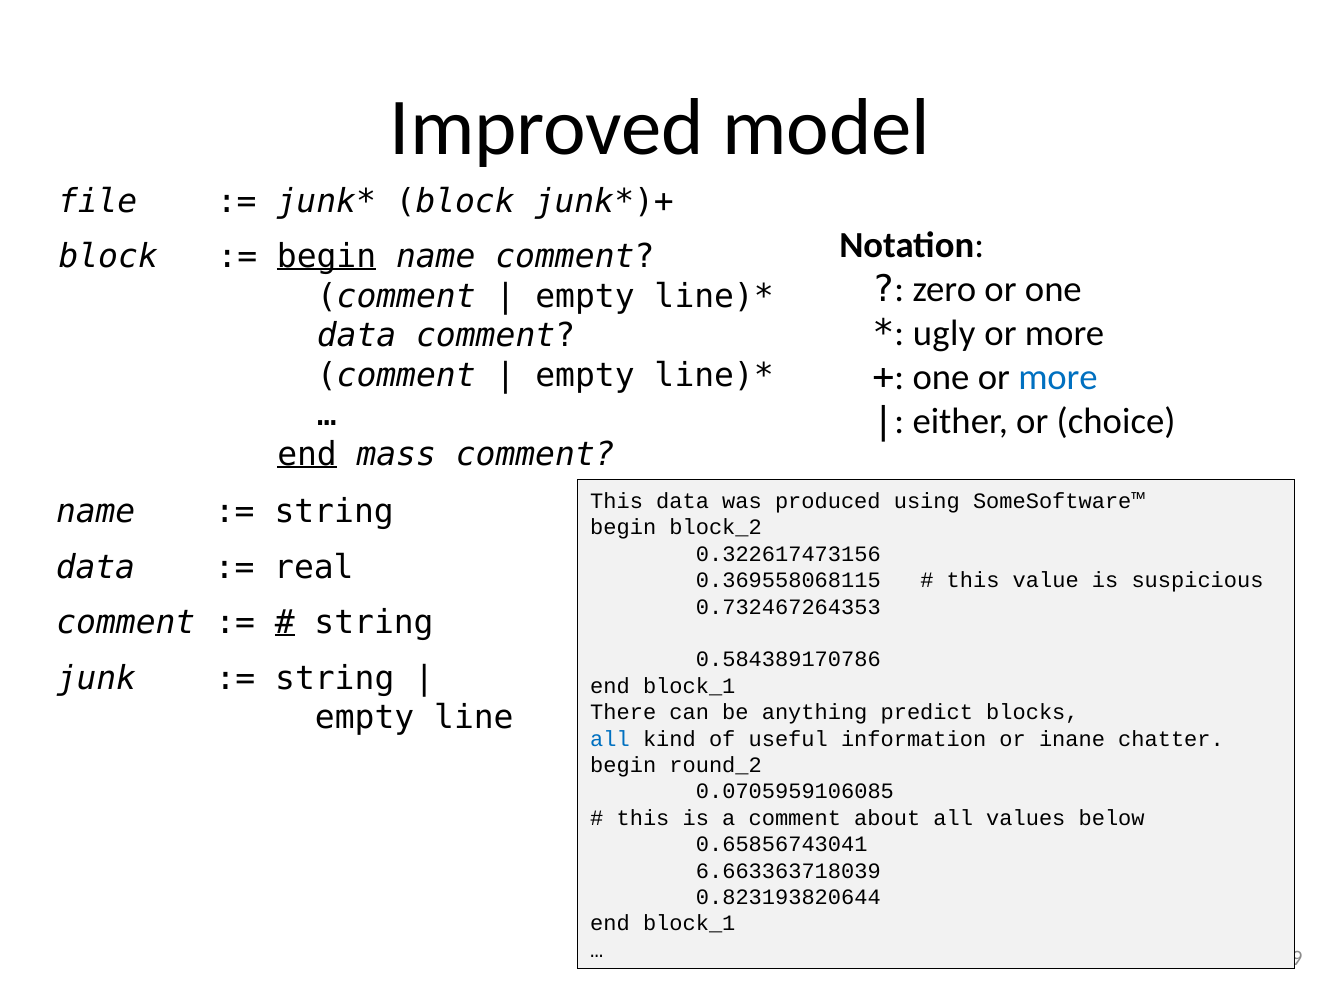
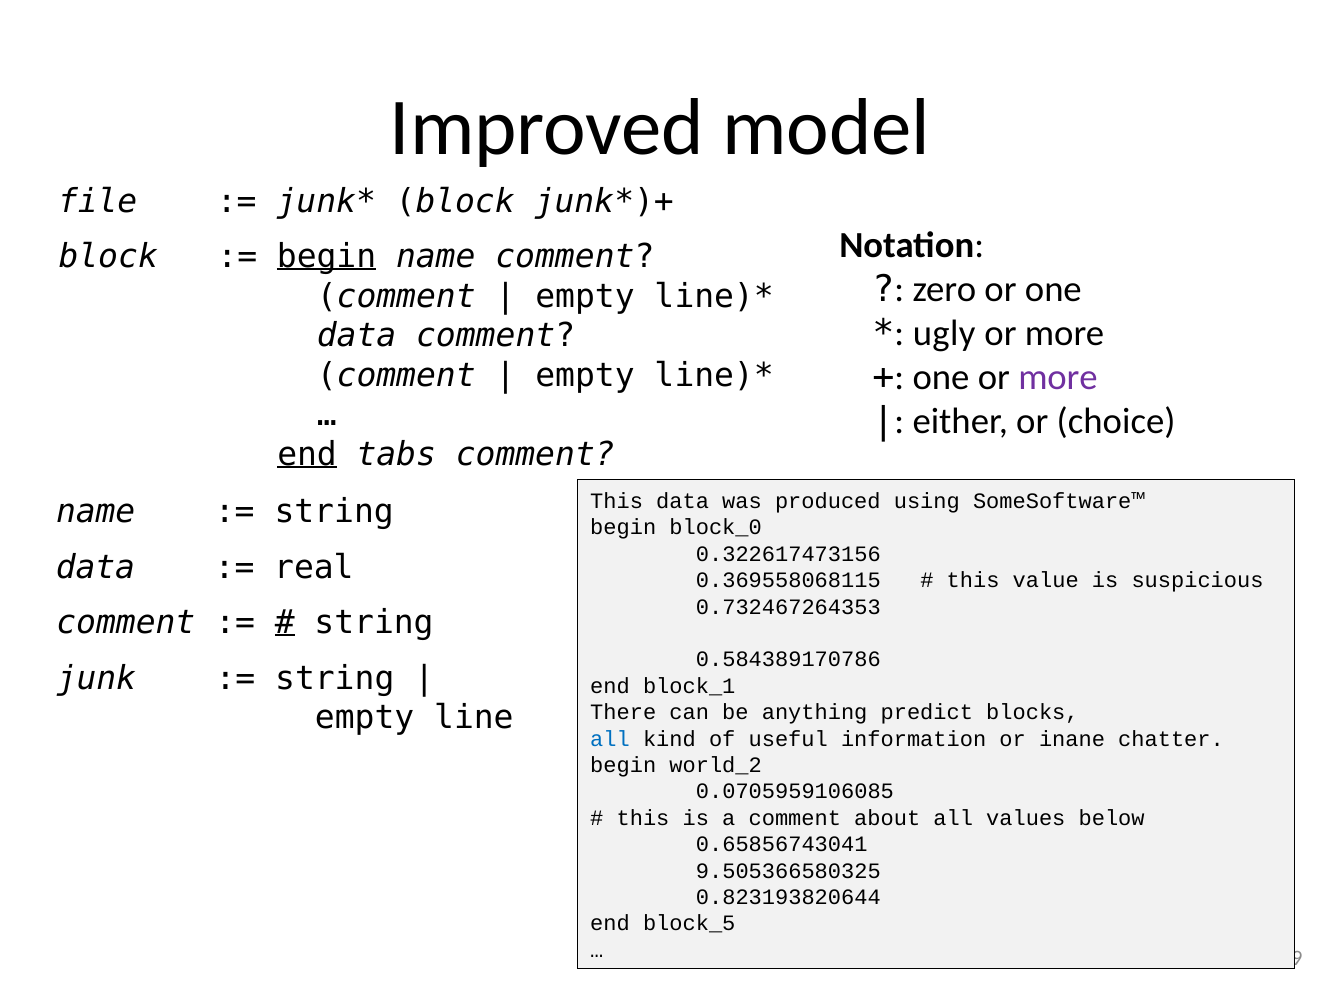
more colour: blue -> purple (1058, 378)
mass: mass -> tabs (396, 455)
block_2: block_2 -> block_0 (716, 528)
round_2: round_2 -> world_2 (716, 766)
6.663363718039: 6.663363718039 -> 9.505366580325 (788, 871)
block_1: block_1 -> block_5 (689, 924)
